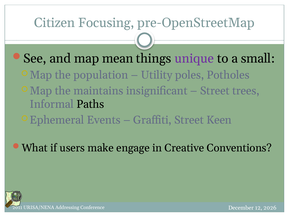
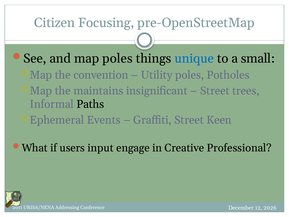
map mean: mean -> poles (117, 58)
unique colour: purple -> blue (194, 58)
population: population -> convention (101, 75)
make: make -> input (101, 148)
Conventions: Conventions -> Professional (239, 148)
